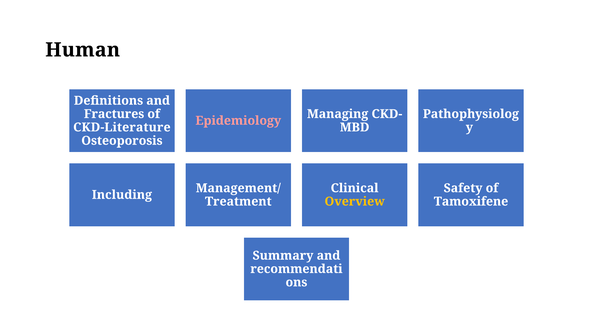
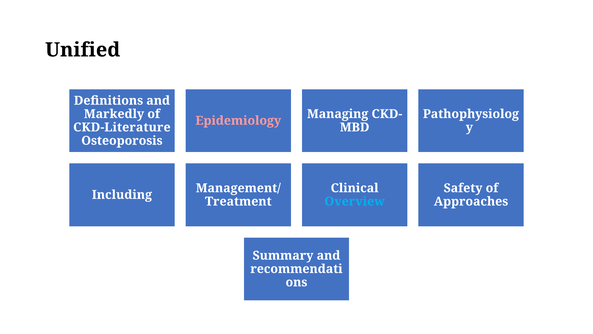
Human: Human -> Unified (83, 50)
Fractures: Fractures -> Markedly (114, 114)
Overview colour: yellow -> light blue (355, 201)
Tamoxifene: Tamoxifene -> Approaches (471, 201)
